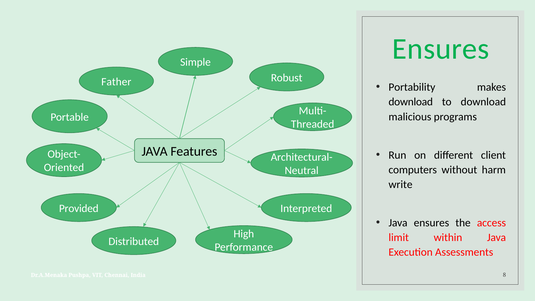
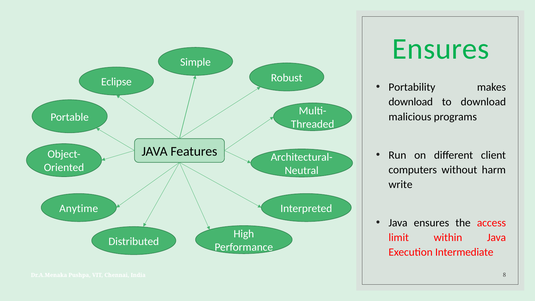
Father: Father -> Eclipse (116, 82)
Provided: Provided -> Anytime (79, 208)
Assessments: Assessments -> Intermediate (464, 252)
